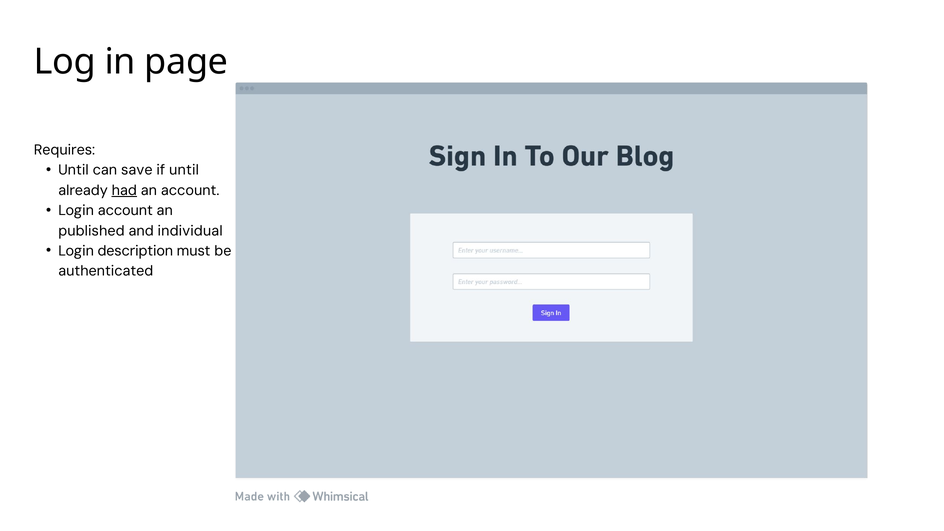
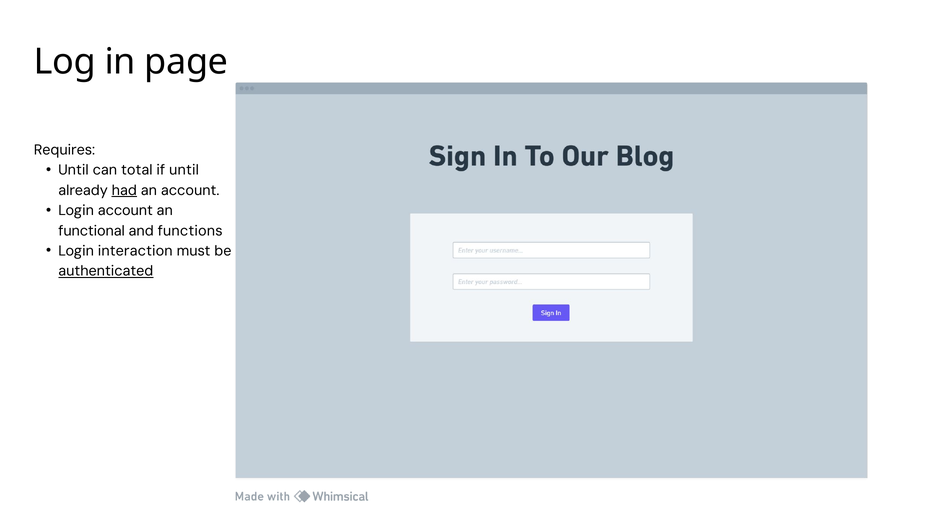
save: save -> total (137, 170)
published: published -> functional (92, 231)
individual: individual -> functions (190, 231)
description: description -> interaction (135, 251)
authenticated underline: none -> present (106, 271)
